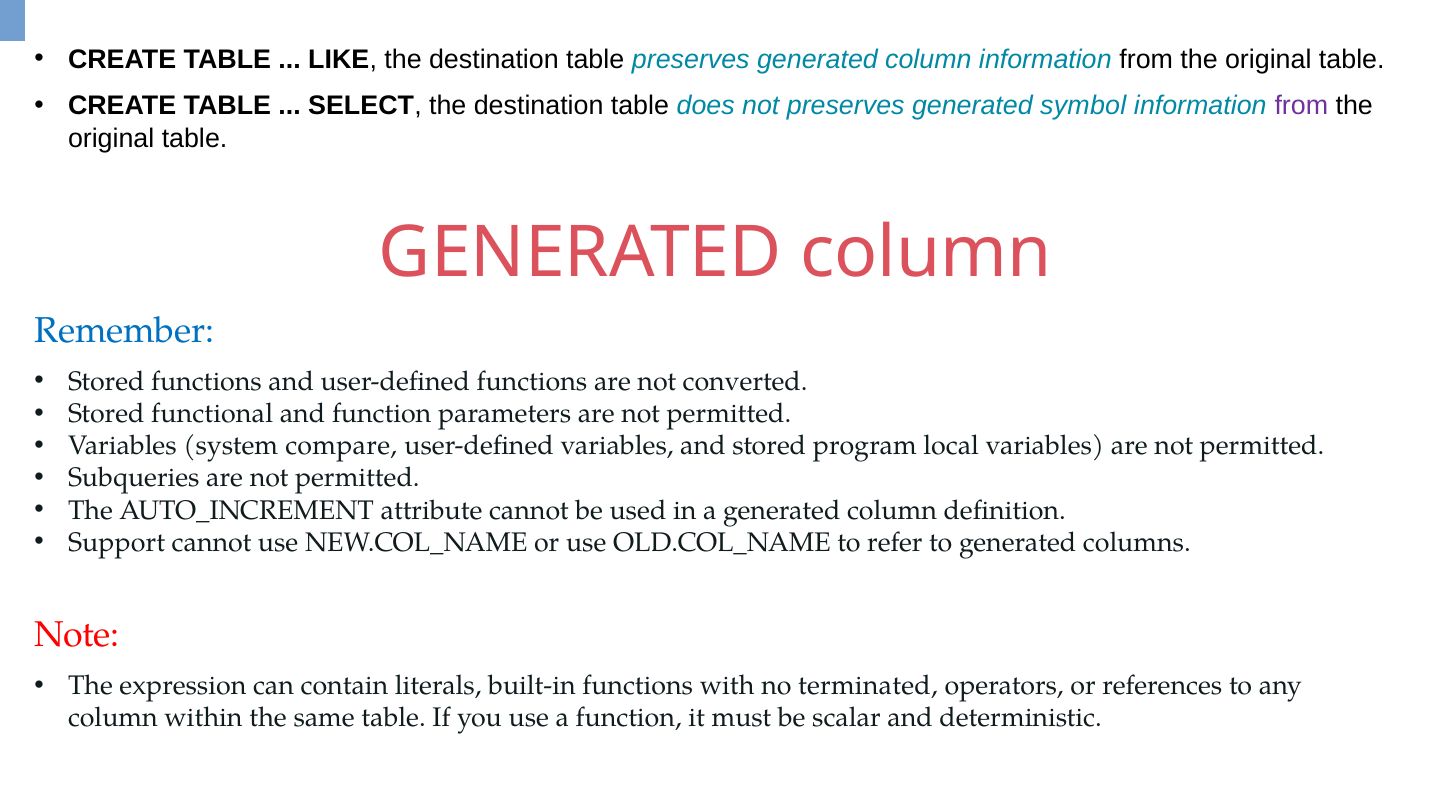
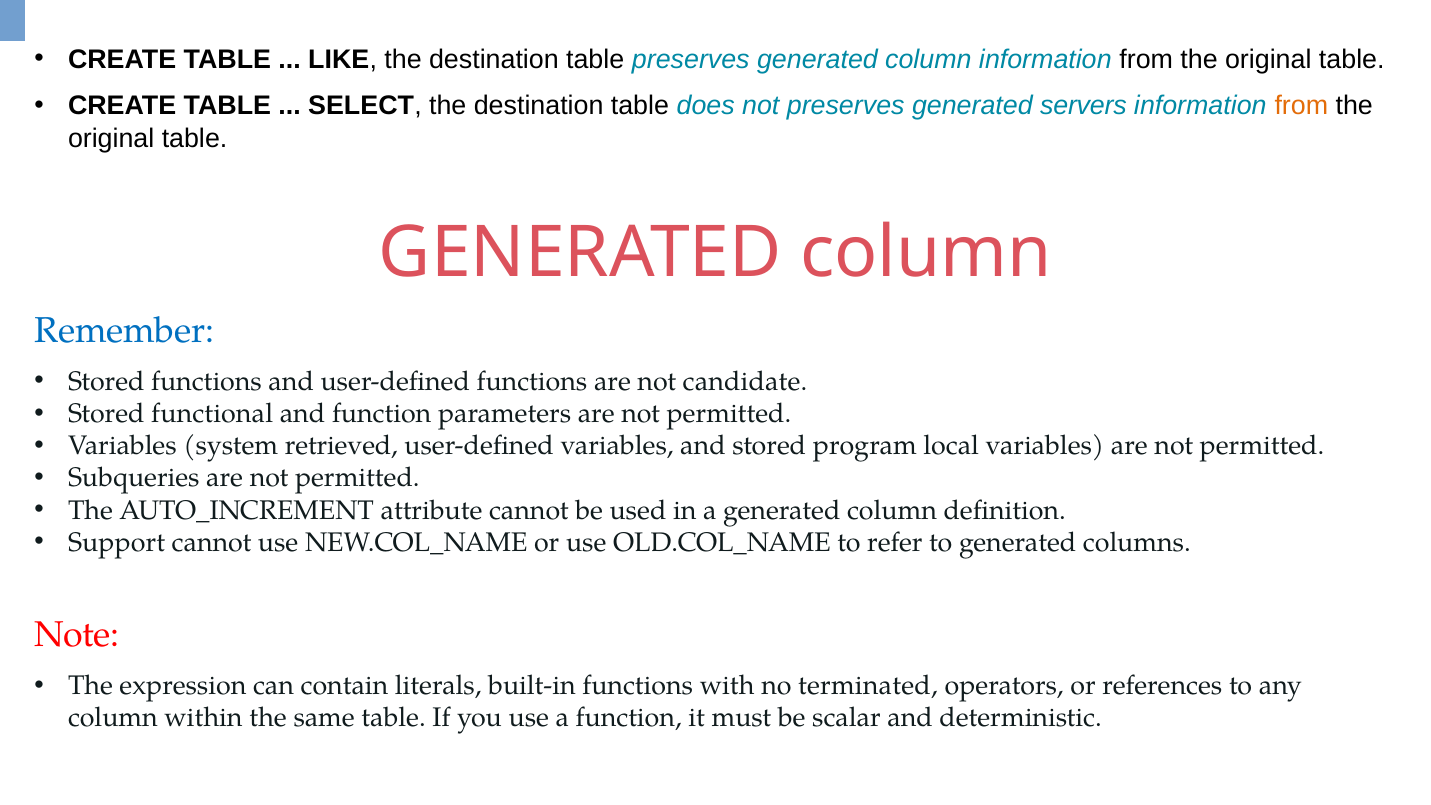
symbol: symbol -> servers (1083, 106)
from colour: purple -> orange (1301, 106)
converted: converted -> candidate (745, 381)
compare: compare -> retrieved (341, 446)
